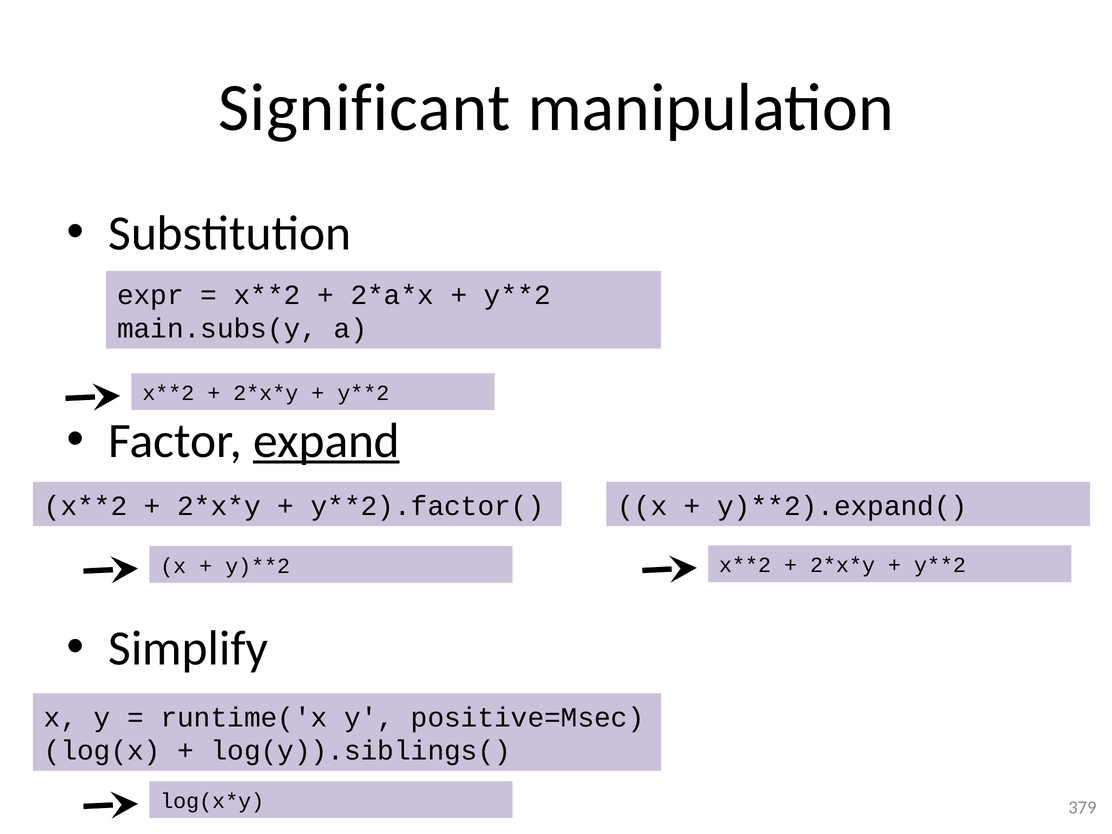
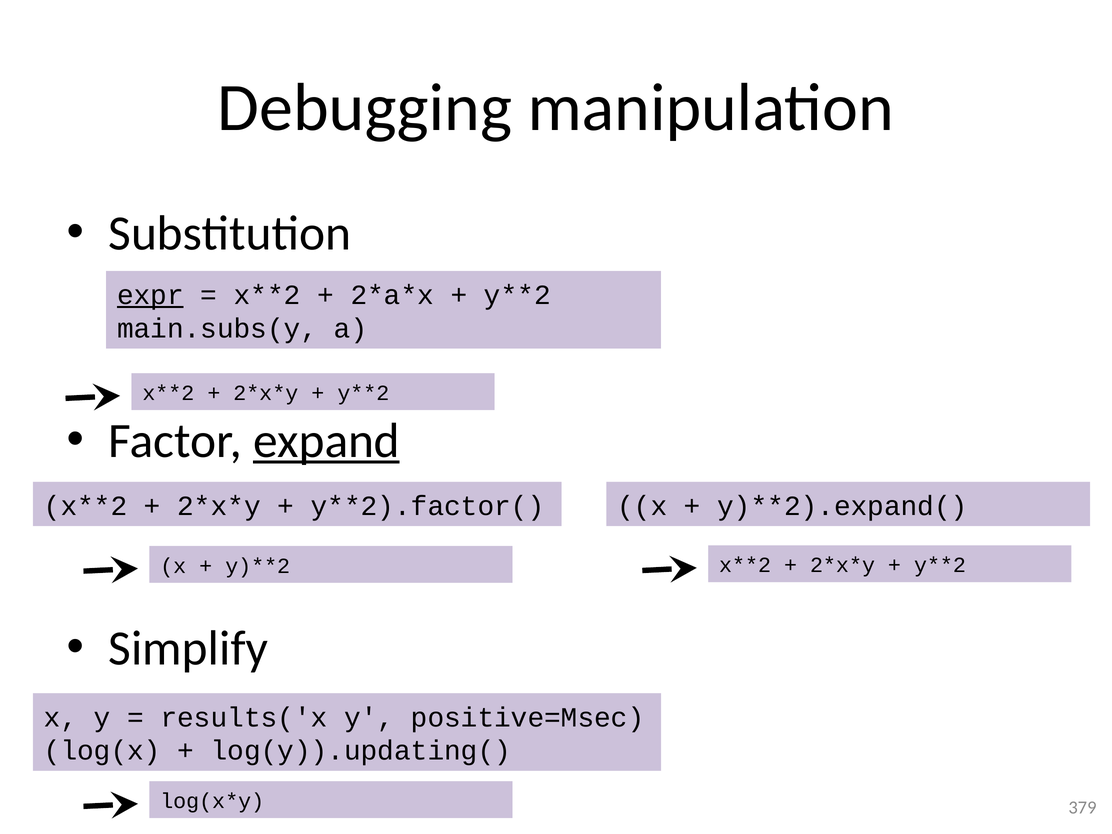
Significant: Significant -> Debugging (365, 108)
expr underline: none -> present (150, 295)
runtime('x: runtime('x -> results('x (244, 717)
log(y)).siblings(: log(y)).siblings( -> log(y)).updating( (361, 751)
